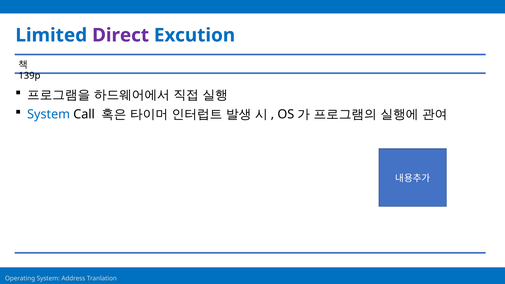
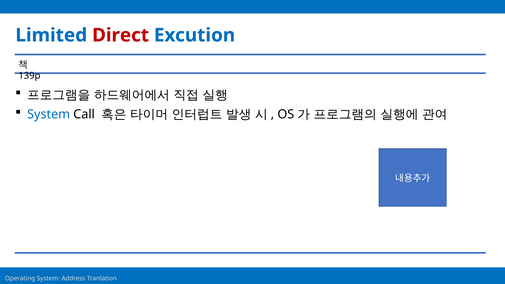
Direct colour: purple -> red (121, 35)
